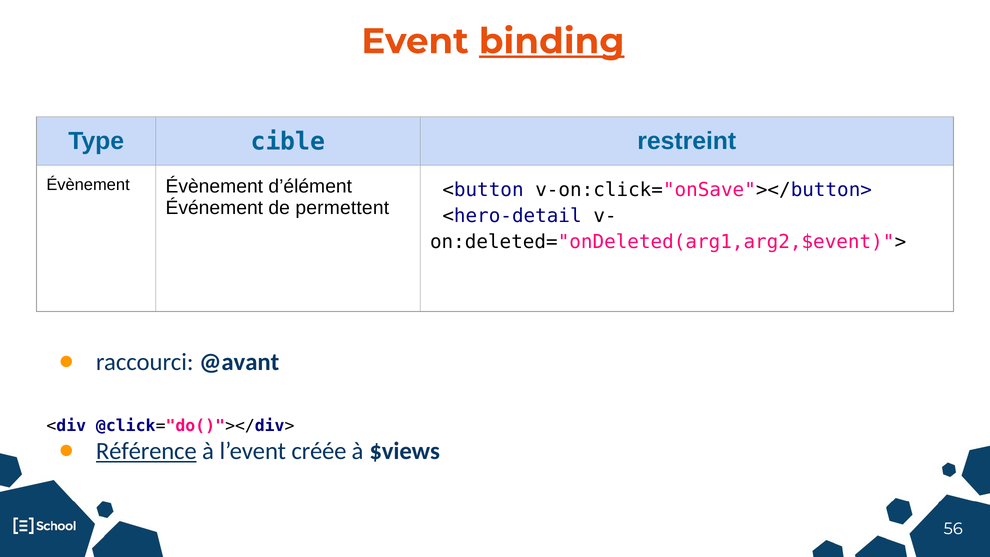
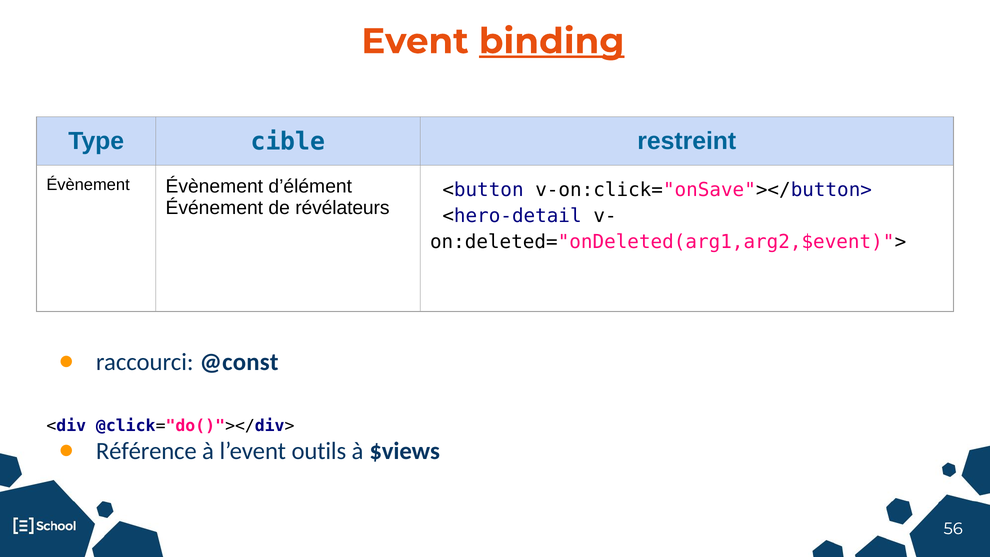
permettent: permettent -> révélateurs (342, 208)
@avant: @avant -> @const (239, 362)
Référence underline: present -> none (146, 451)
créée: créée -> outils (319, 451)
